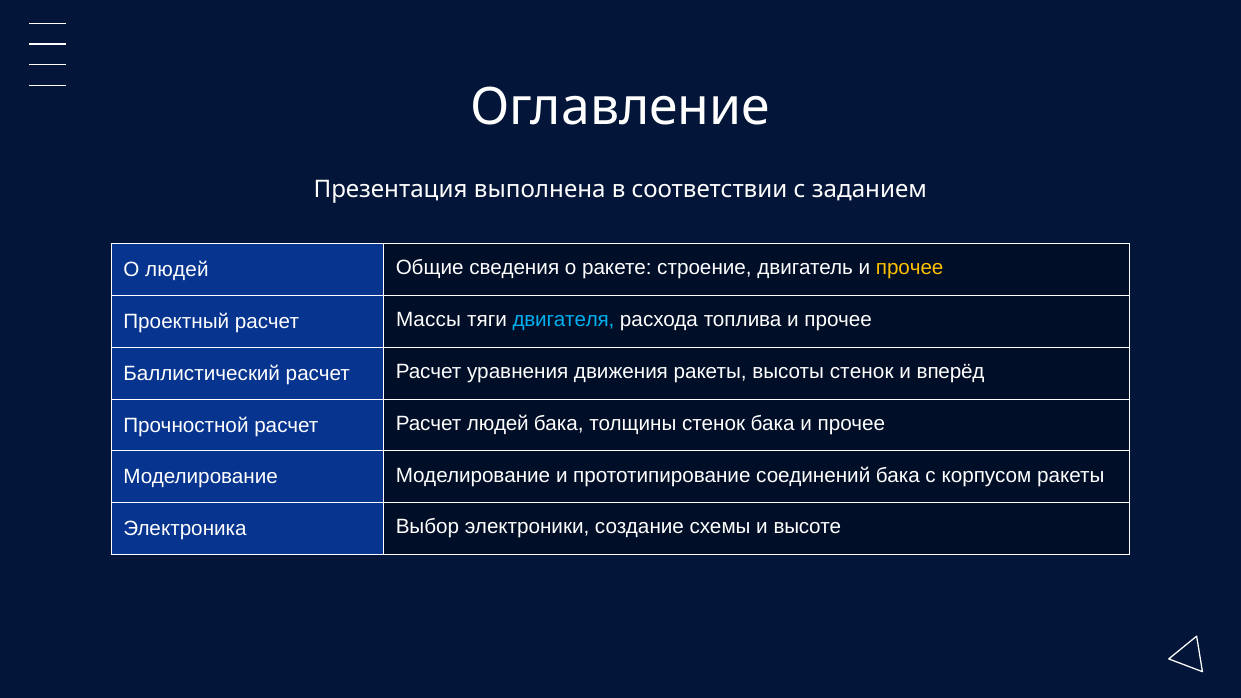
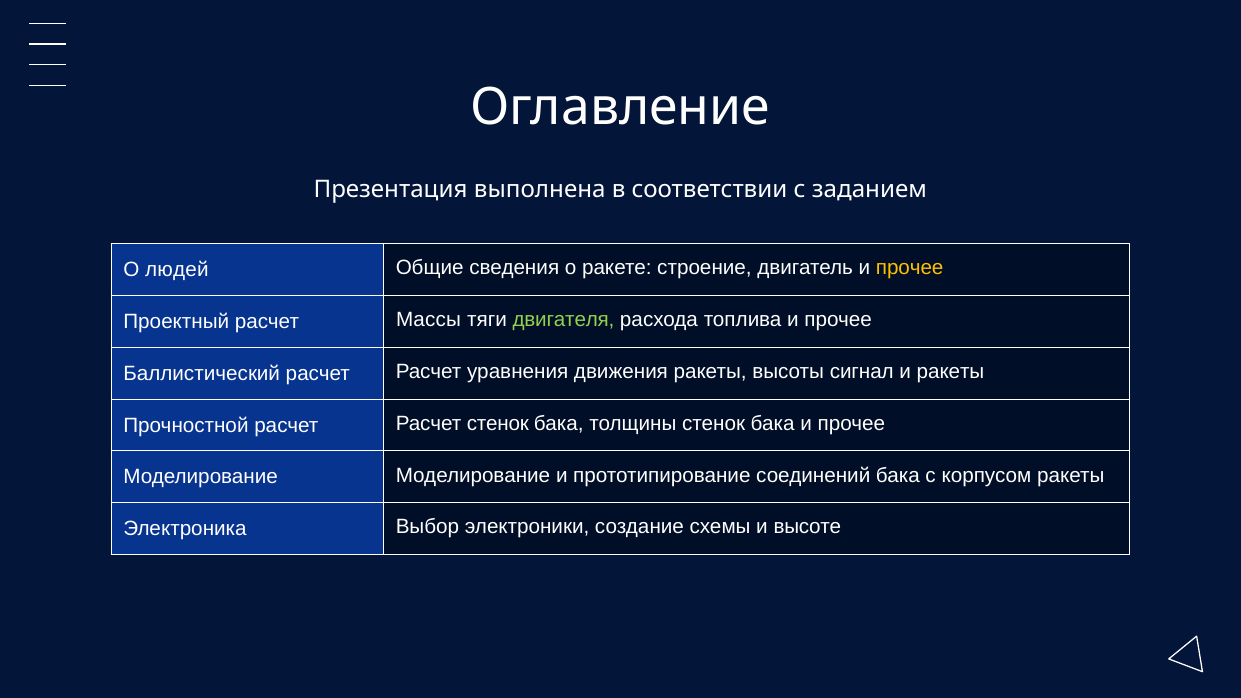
двигателя colour: light blue -> light green (564, 320)
высоты стенок: стенок -> сигнал (862, 372)
и вперёд: вперёд -> ракеты (950, 372)
Расчет людей: людей -> стенок (498, 423)
